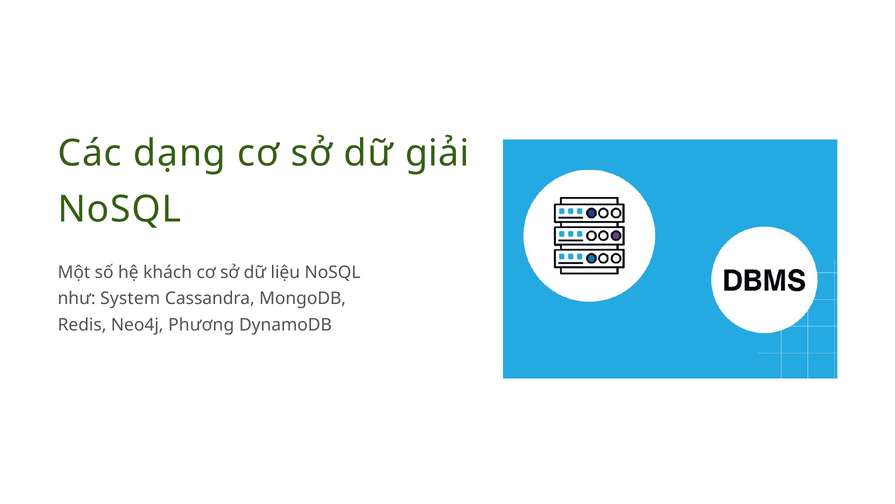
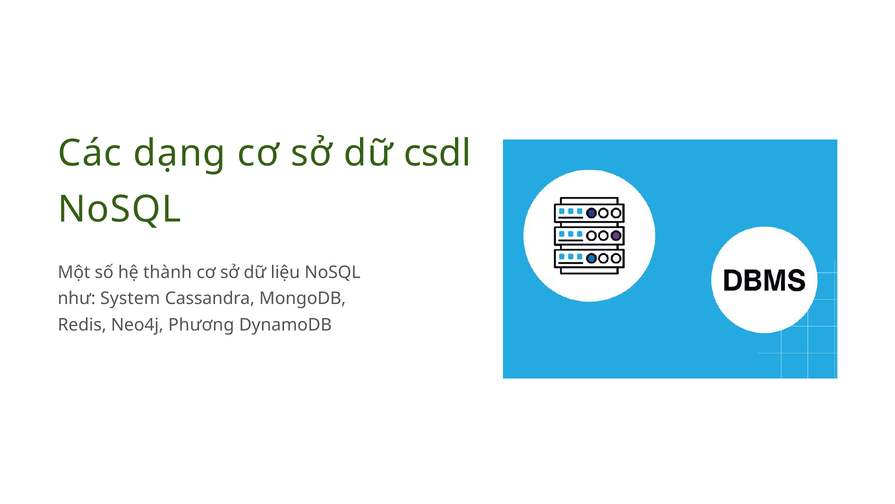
giải: giải -> csdl (438, 153)
khách: khách -> thành (168, 272)
